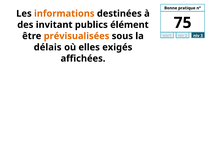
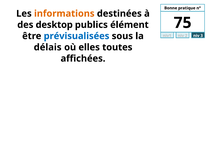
invitant: invitant -> desktop (54, 25)
prévisualisées colour: orange -> blue (77, 36)
exigés: exigés -> toutes (117, 47)
